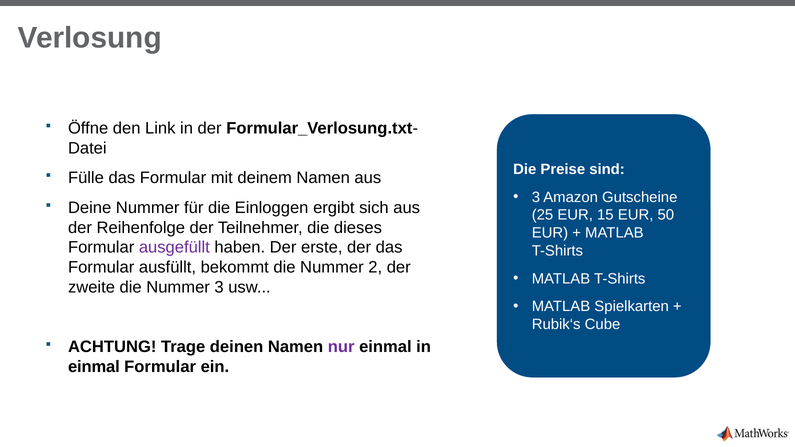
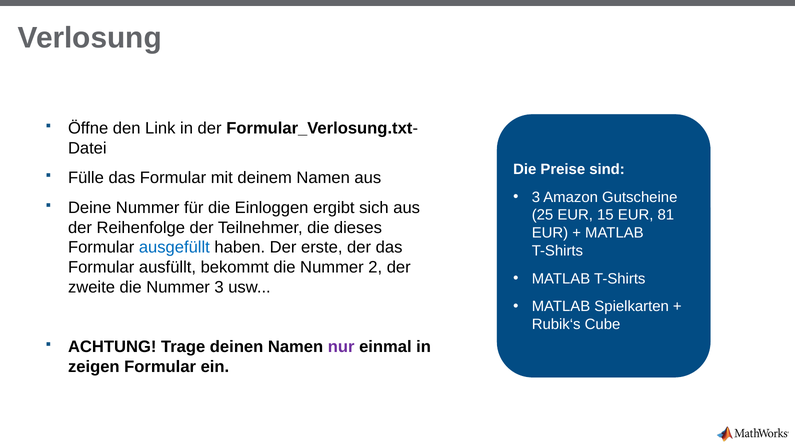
50: 50 -> 81 (666, 215)
ausgefüllt colour: purple -> blue (174, 248)
einmal: einmal -> zeigen (94, 367)
